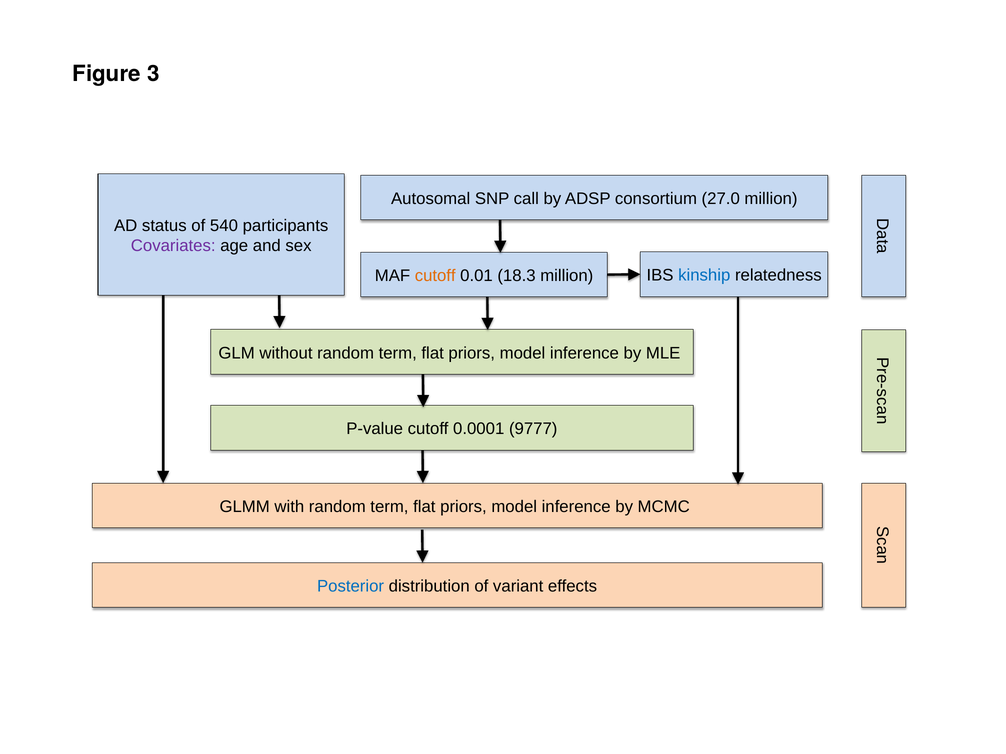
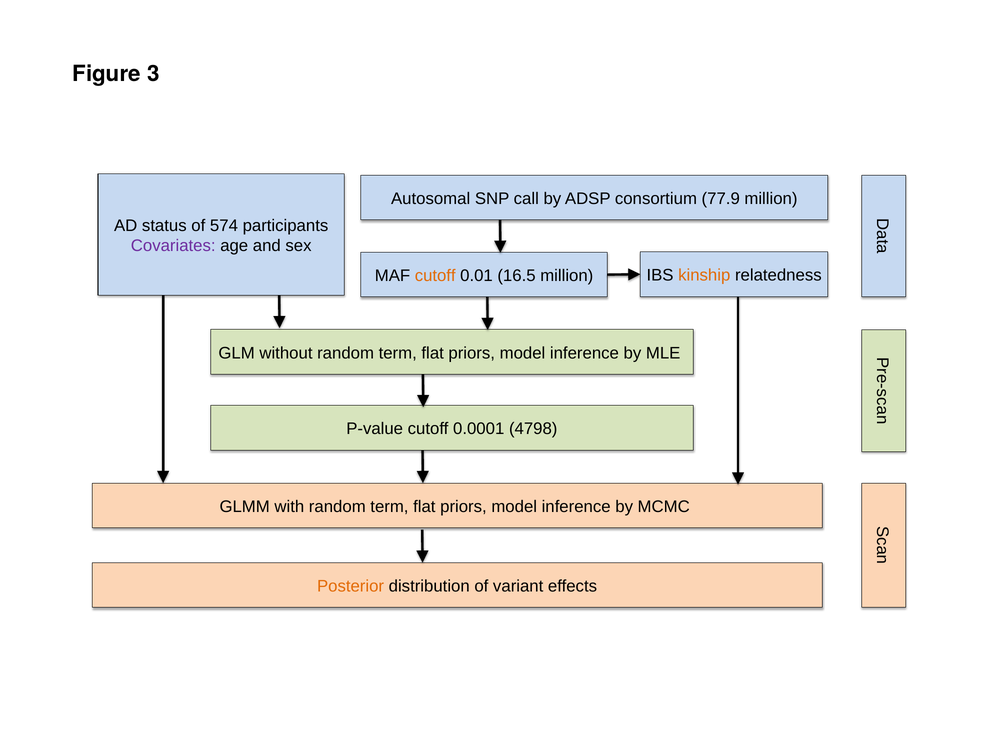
27.0: 27.0 -> 77.9 (721, 199)
540: 540 -> 574 (224, 226)
kinship colour: blue -> orange (704, 276)
18.3: 18.3 -> 16.5 (517, 276)
9777: 9777 -> 4798 (533, 429)
Posterior colour: blue -> orange (351, 587)
